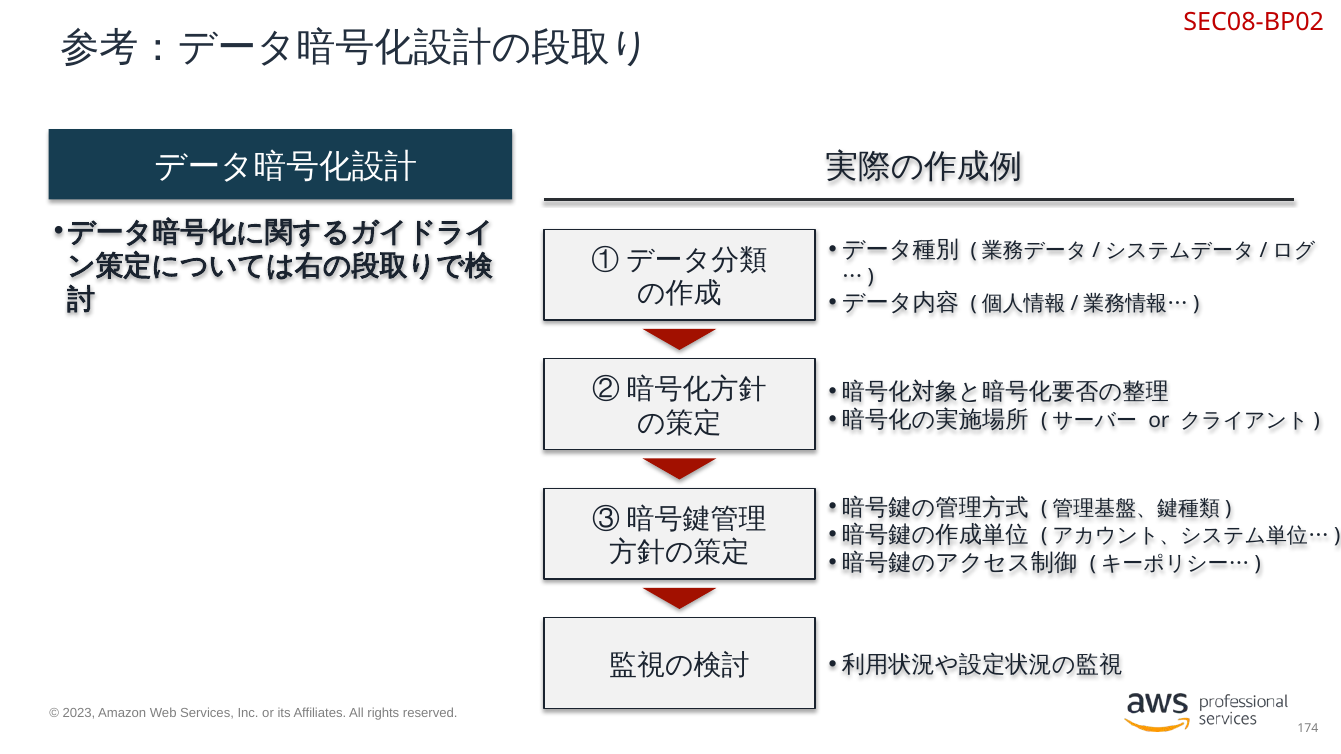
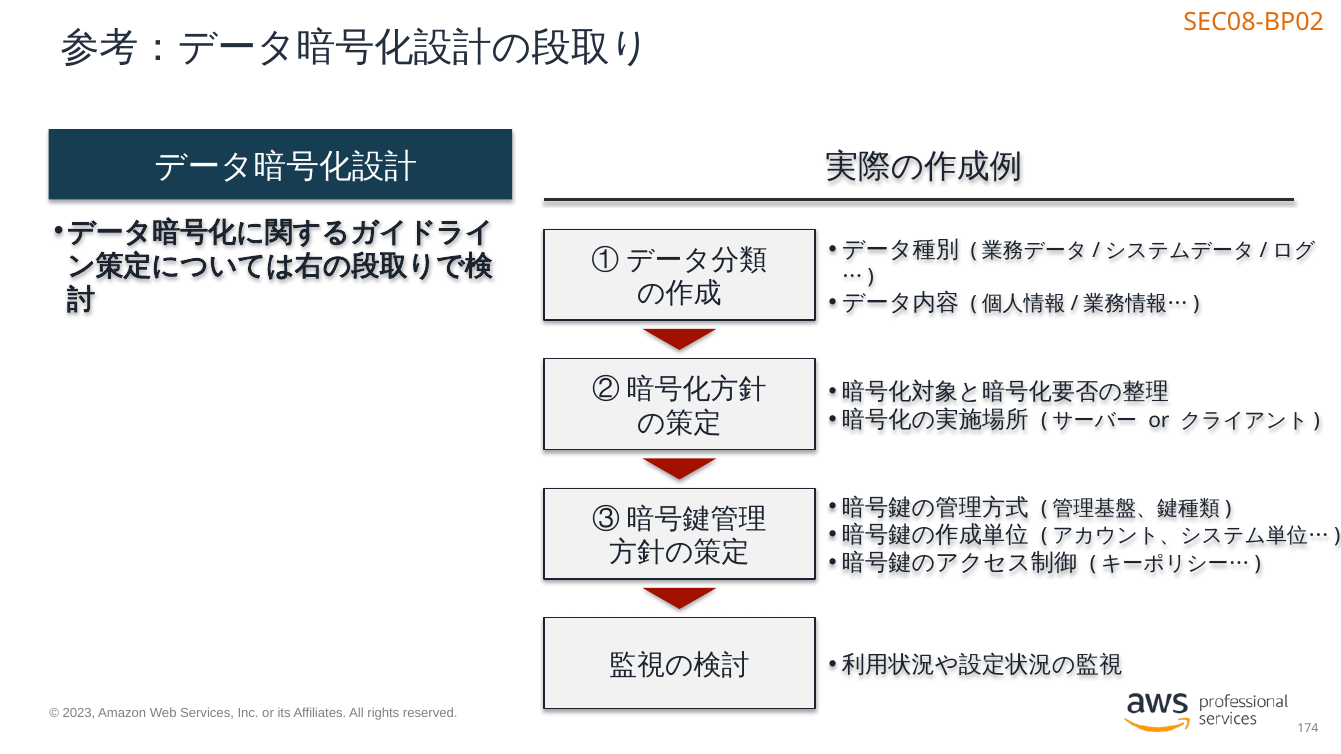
SEC08-BP02 colour: red -> orange (1254, 22)
